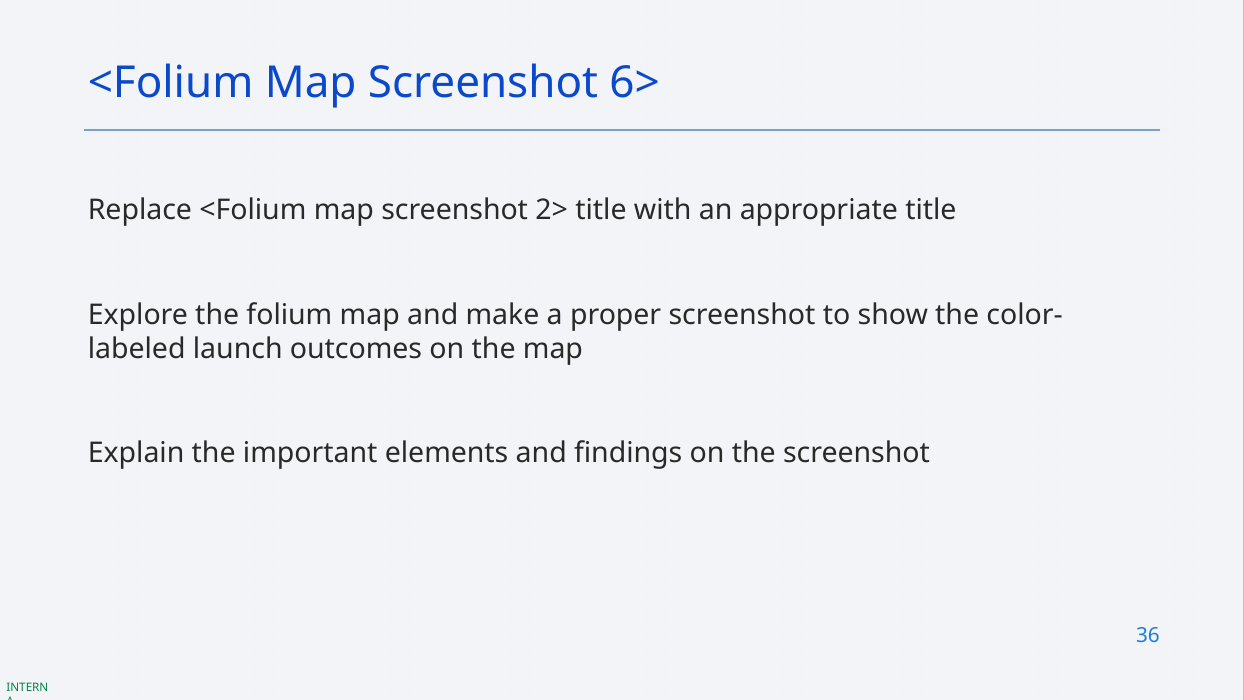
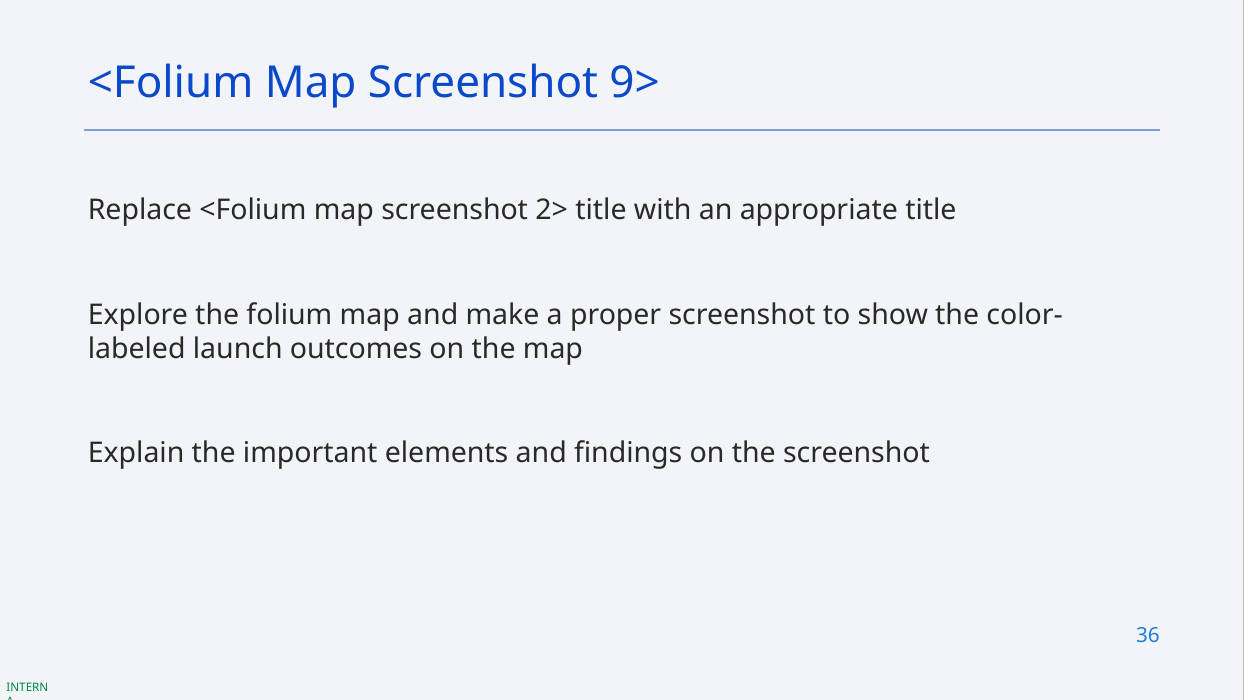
6>: 6> -> 9> (635, 83)
